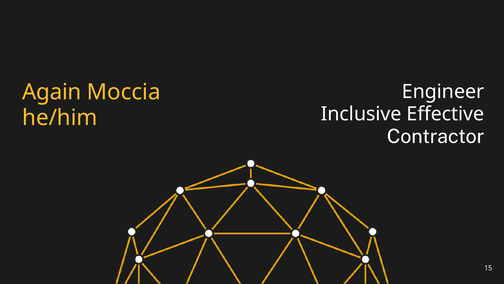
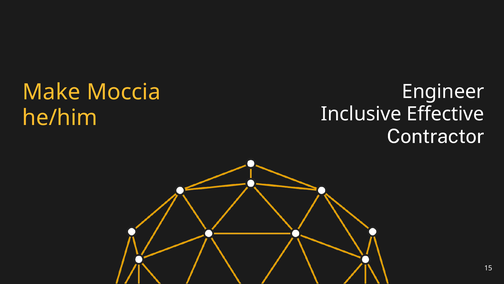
Again: Again -> Make (52, 92)
